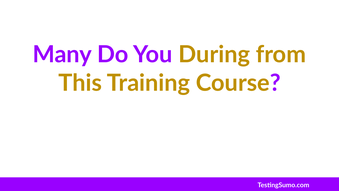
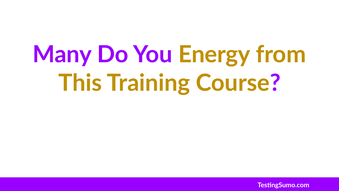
During: During -> Energy (214, 55)
